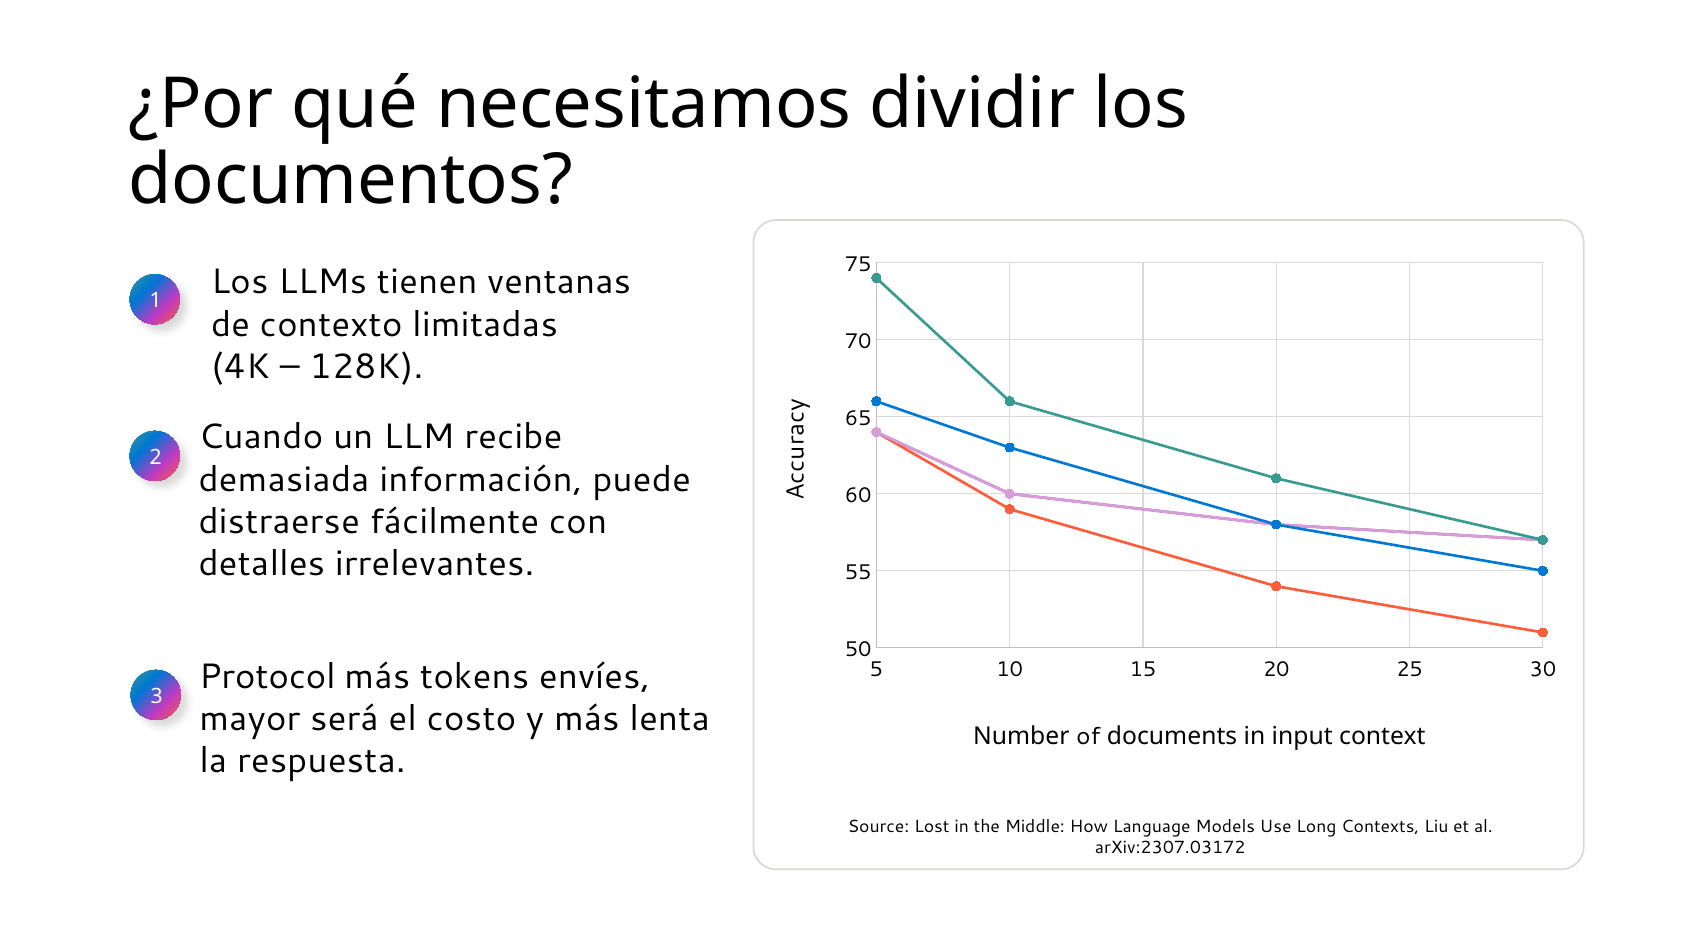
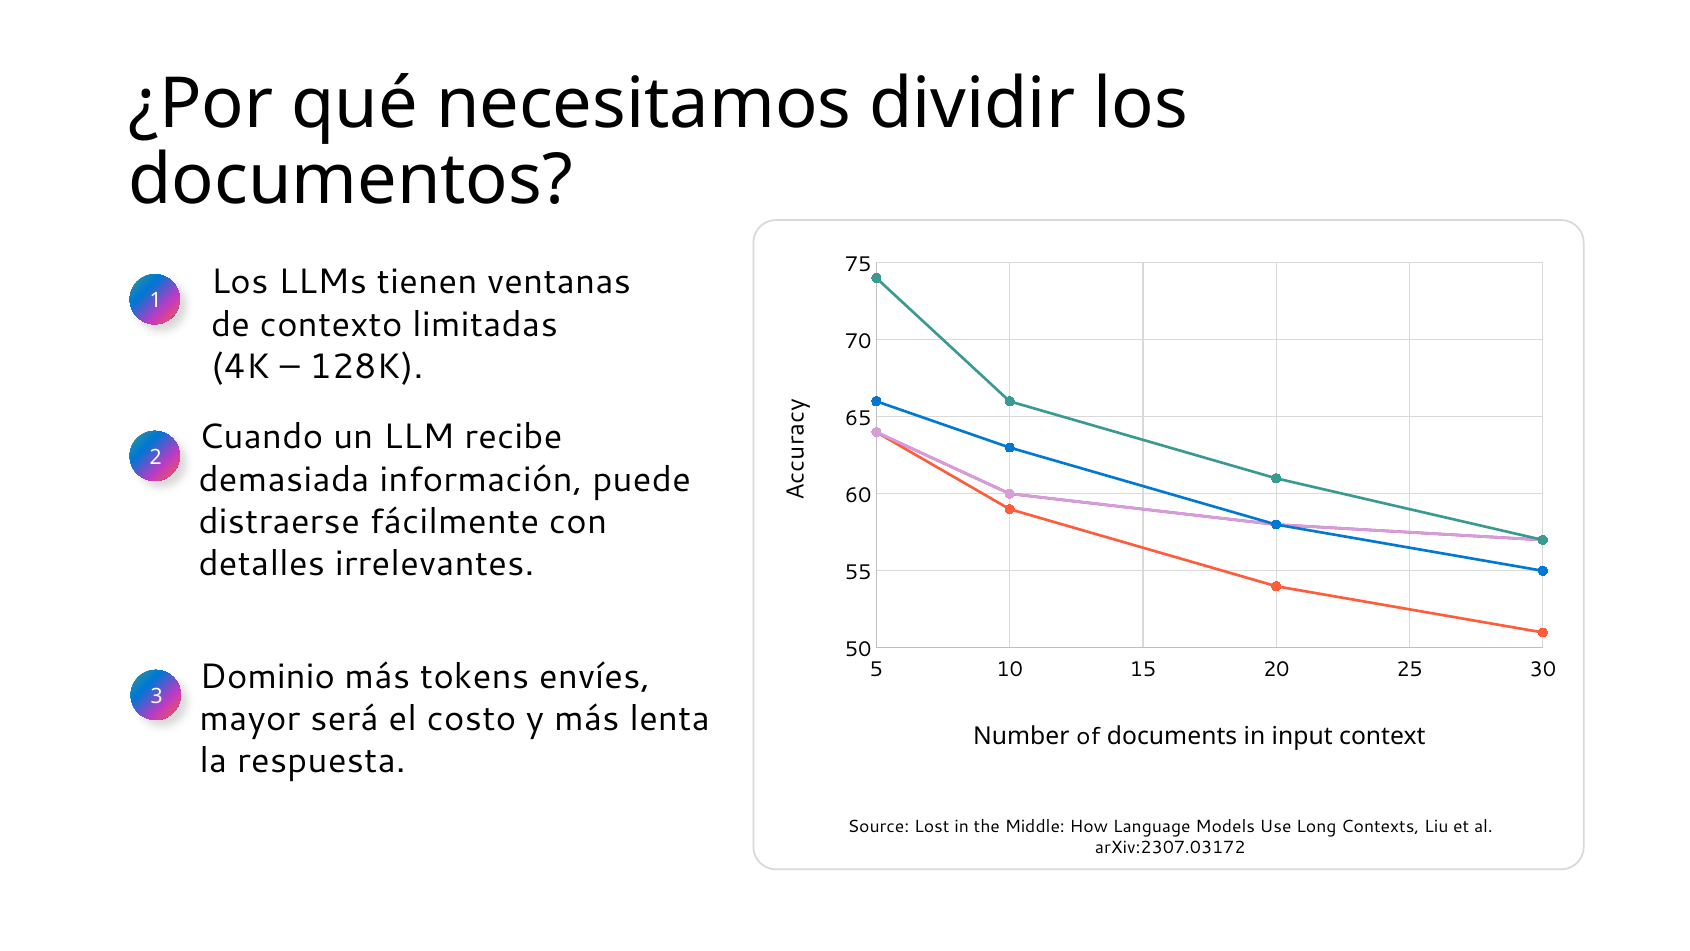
Protocol: Protocol -> Dominio (267, 676)
